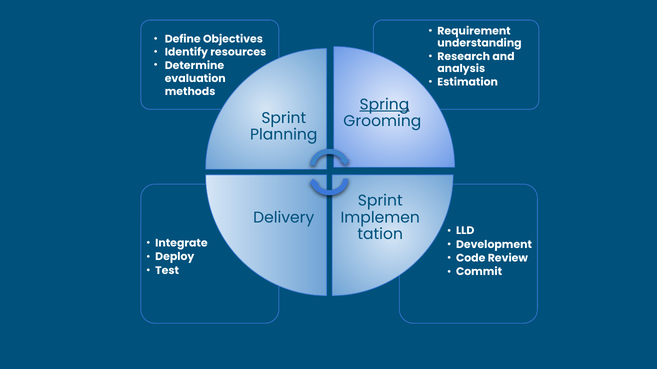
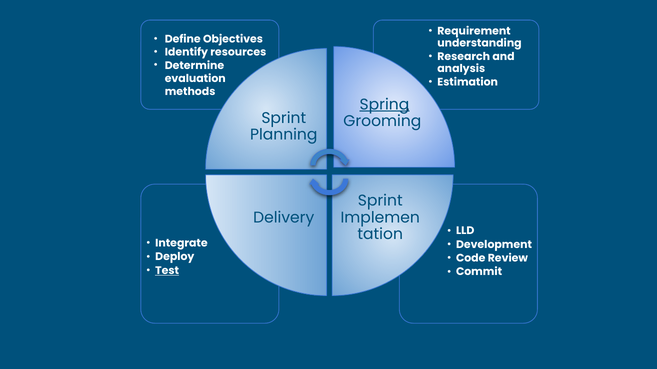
Test underline: none -> present (167, 271)
